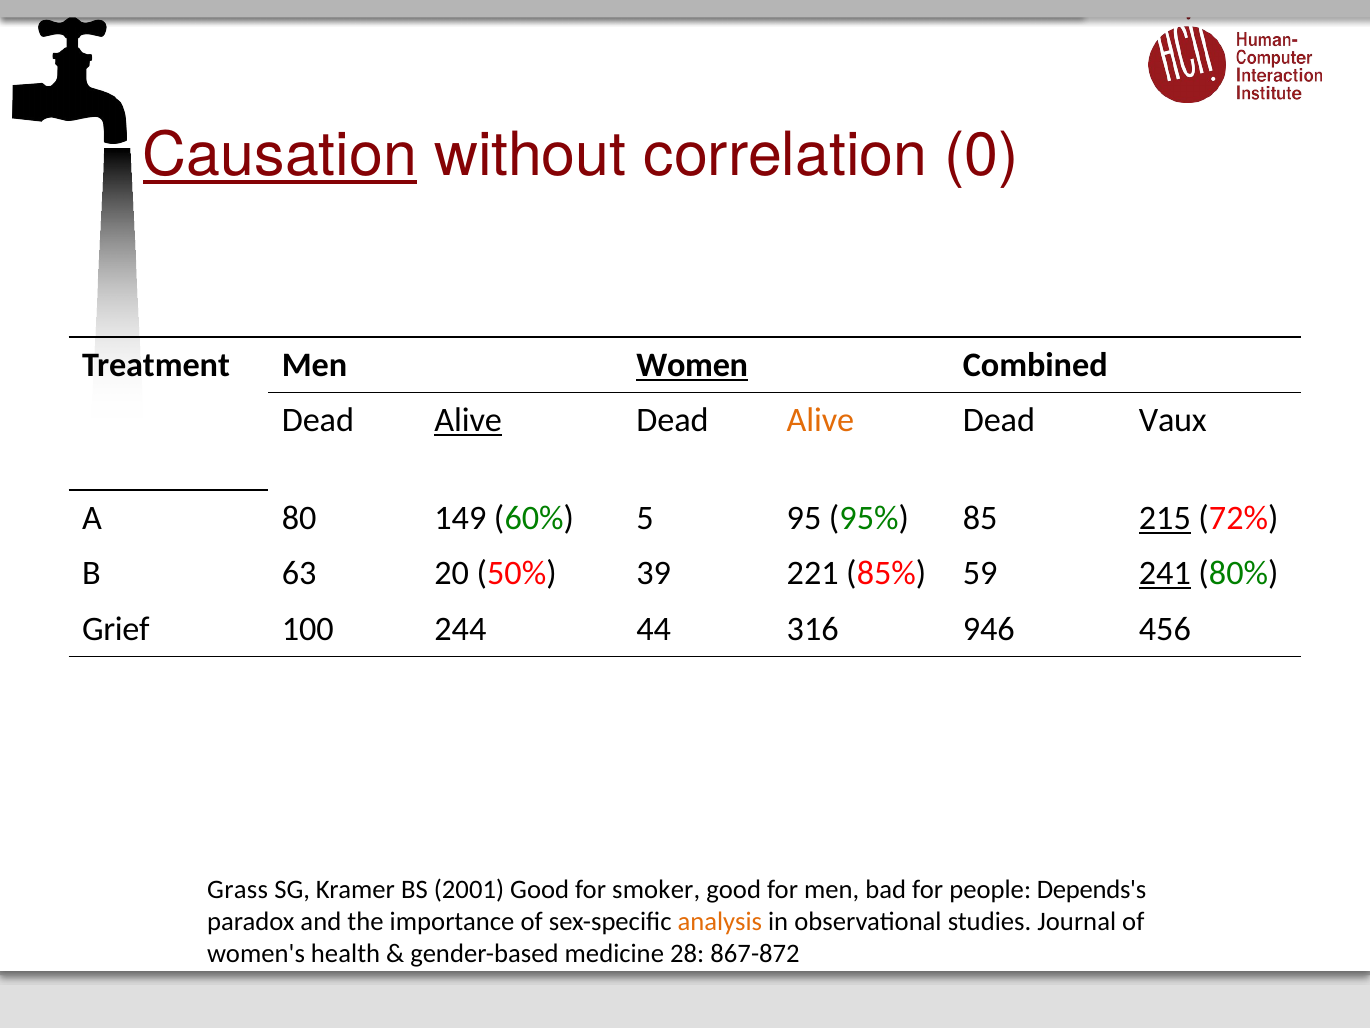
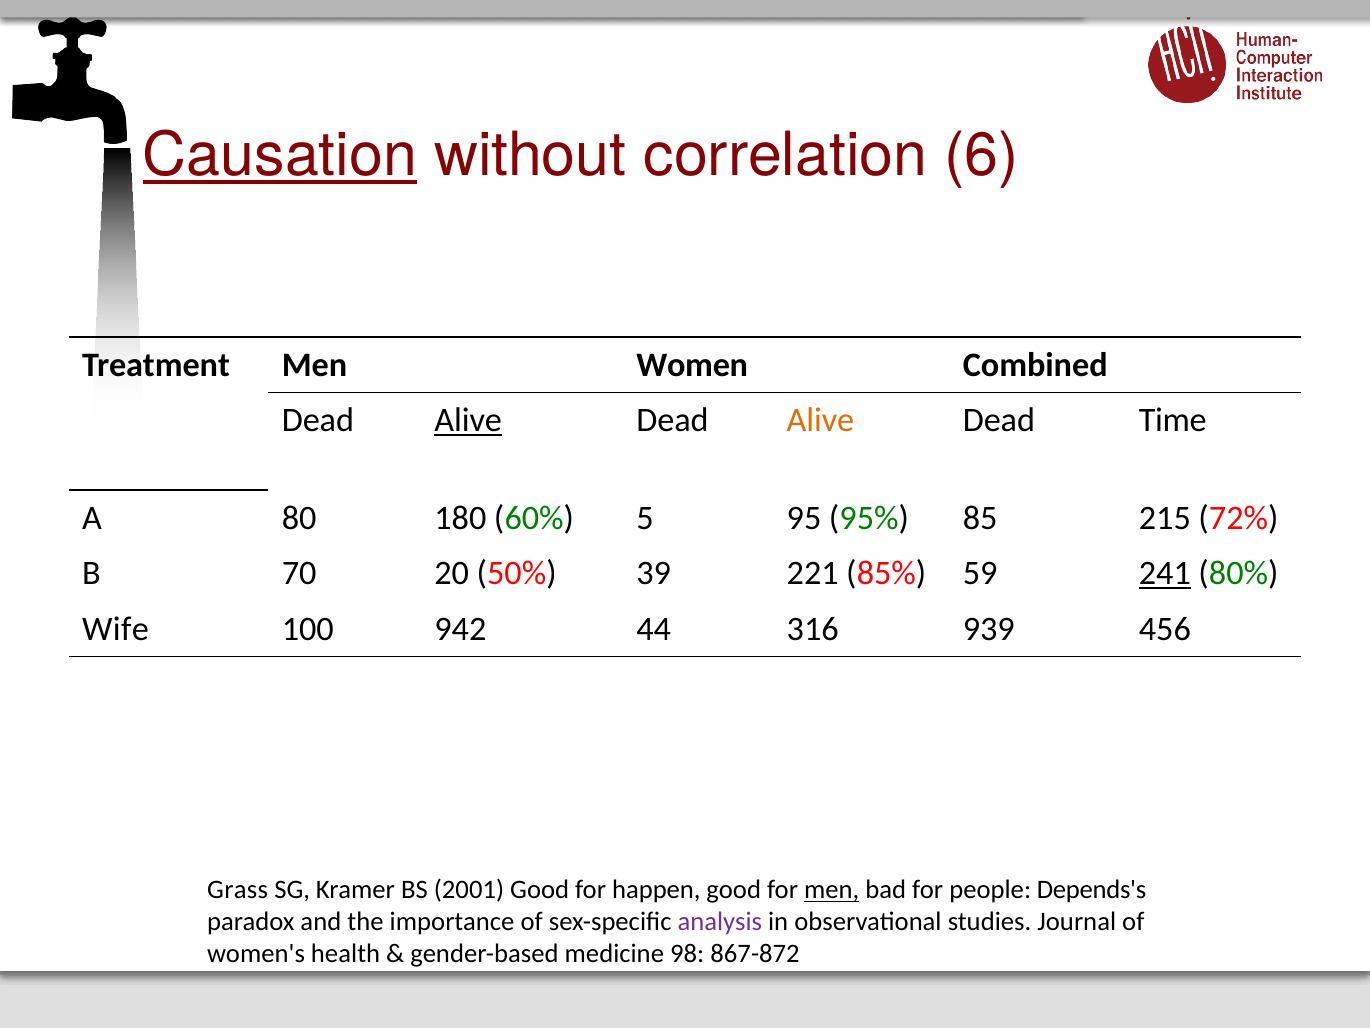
0: 0 -> 6 (981, 156)
Women underline: present -> none (692, 365)
Vaux: Vaux -> Time (1173, 420)
149: 149 -> 180 (460, 518)
215 underline: present -> none (1165, 518)
63: 63 -> 70 (299, 573)
Grief: Grief -> Wife (116, 629)
244: 244 -> 942 (460, 629)
946: 946 -> 939 (989, 629)
smoker: smoker -> happen (656, 889)
men underline: none -> present (832, 889)
analysis colour: orange -> purple (720, 921)
28: 28 -> 98 (687, 953)
